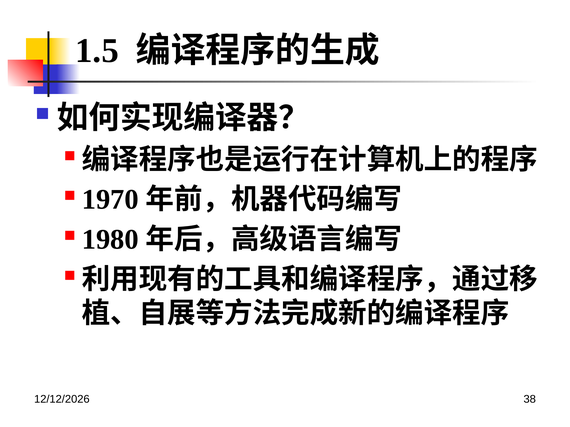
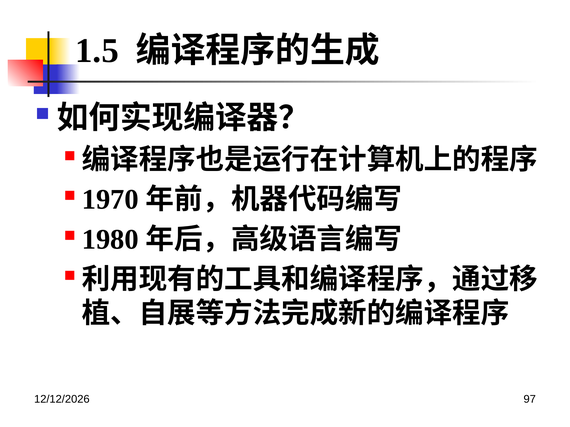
38: 38 -> 97 (530, 400)
